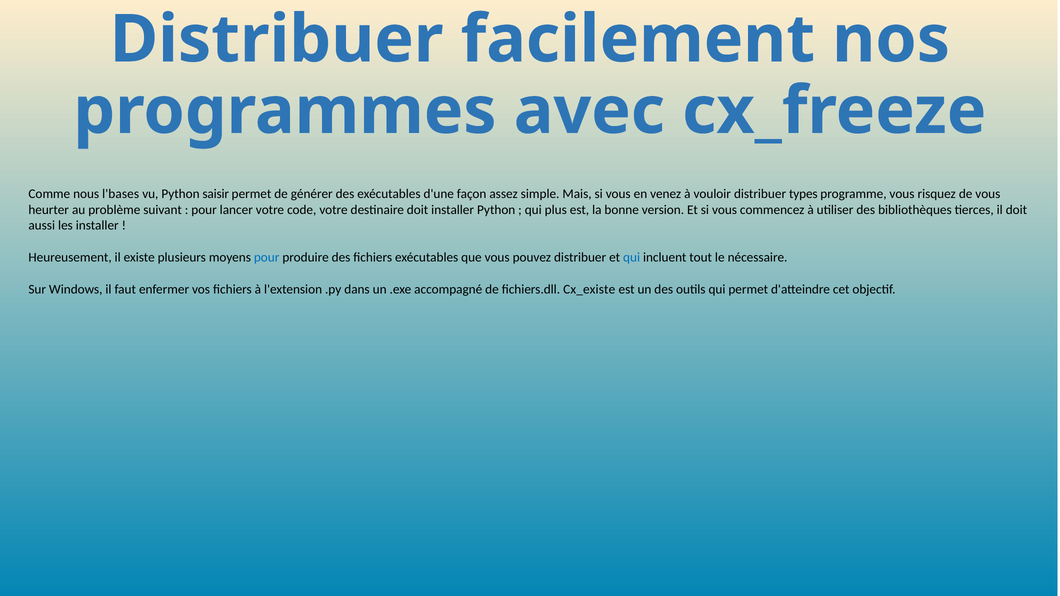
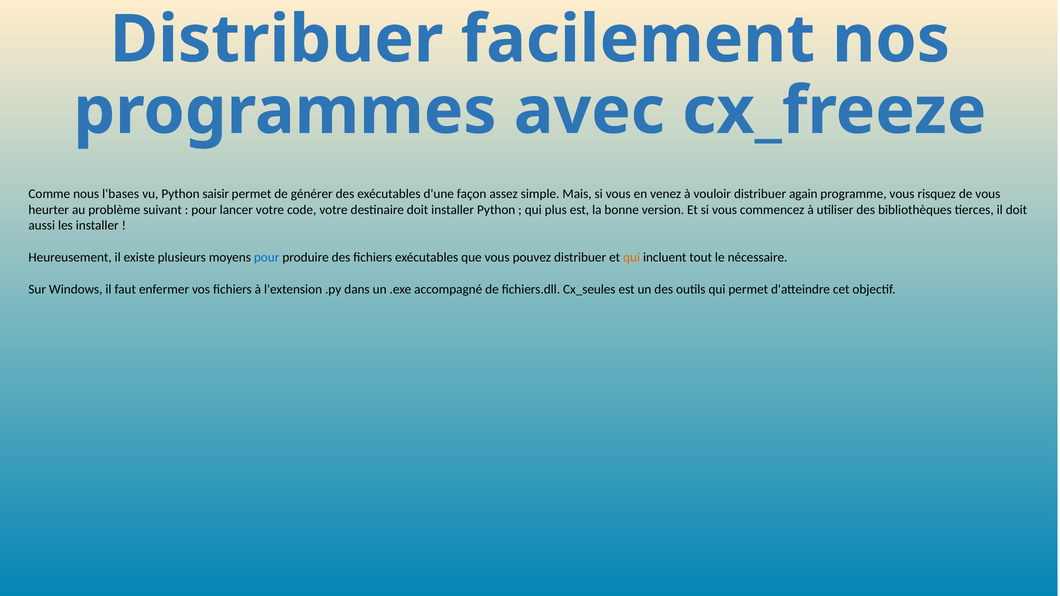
types: types -> again (803, 194)
qui colour: blue -> orange (632, 257)
Cx_existe: Cx_existe -> Cx_seules (589, 289)
